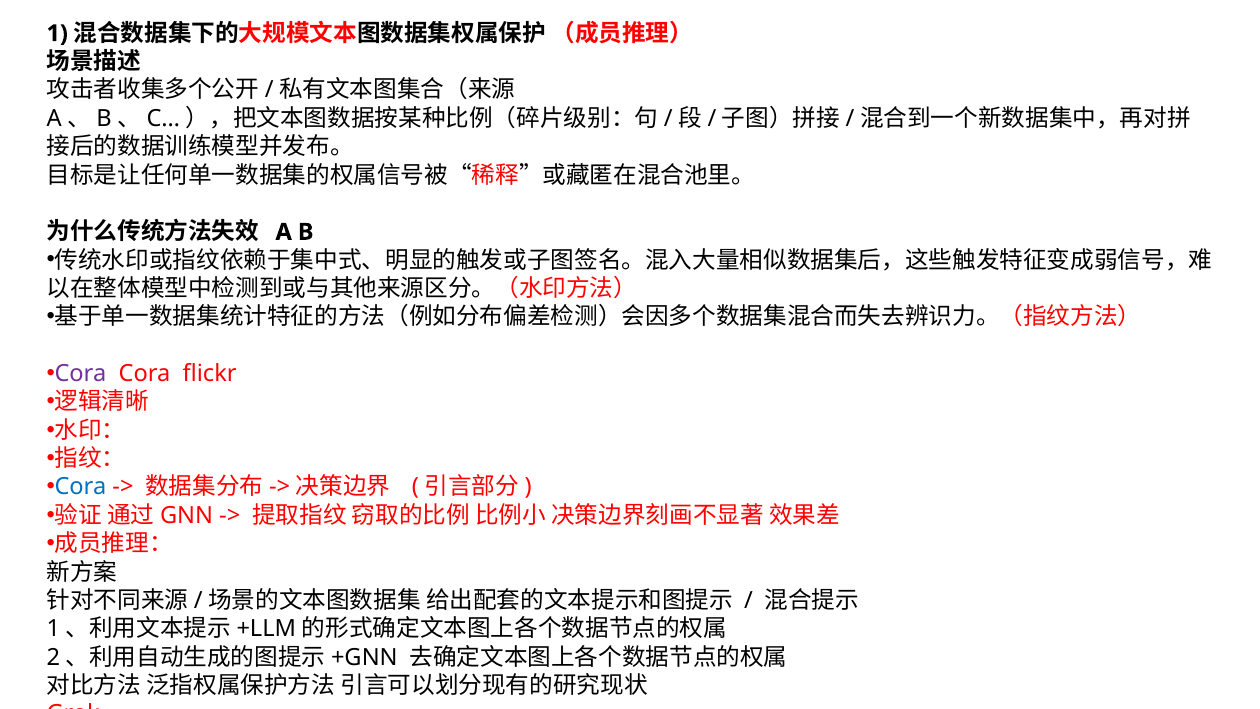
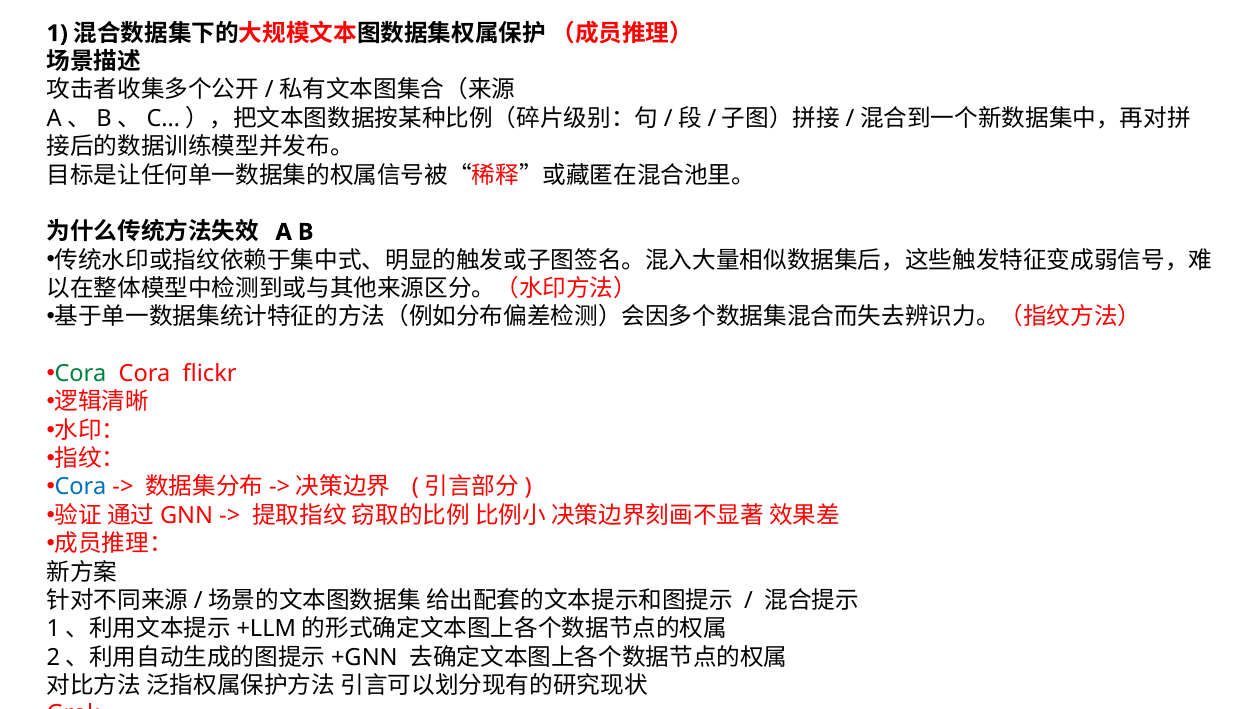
Cora colour: purple -> green (81, 374)
